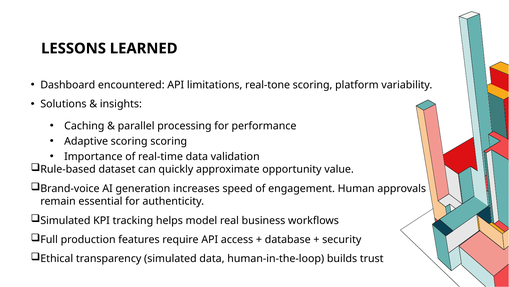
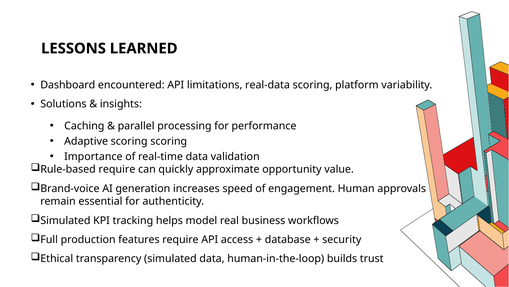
real-tone: real-tone -> real-data (268, 85)
Rule-based dataset: dataset -> require (117, 169)
